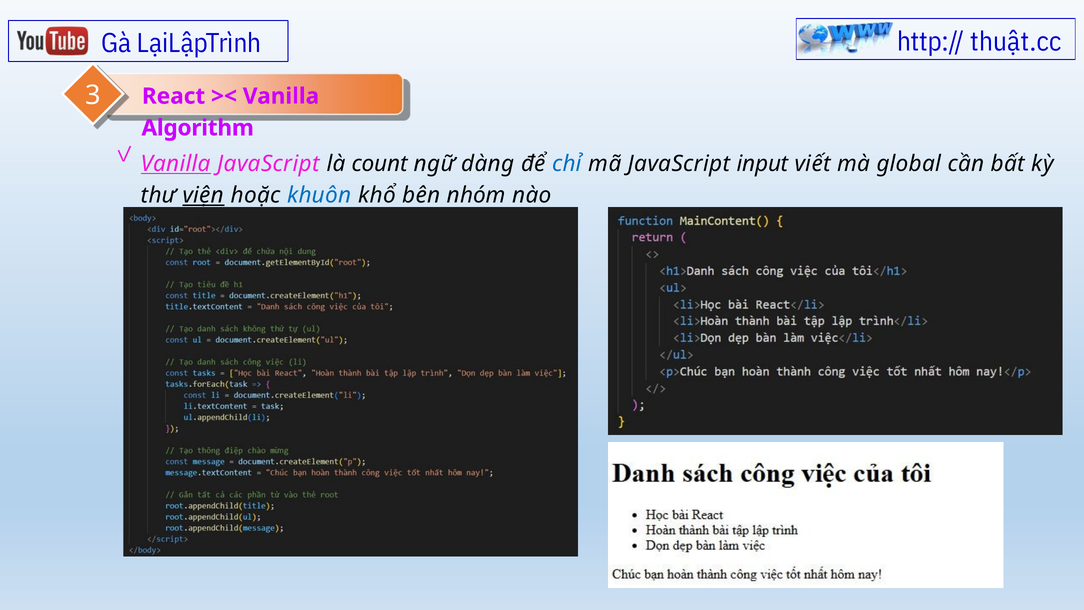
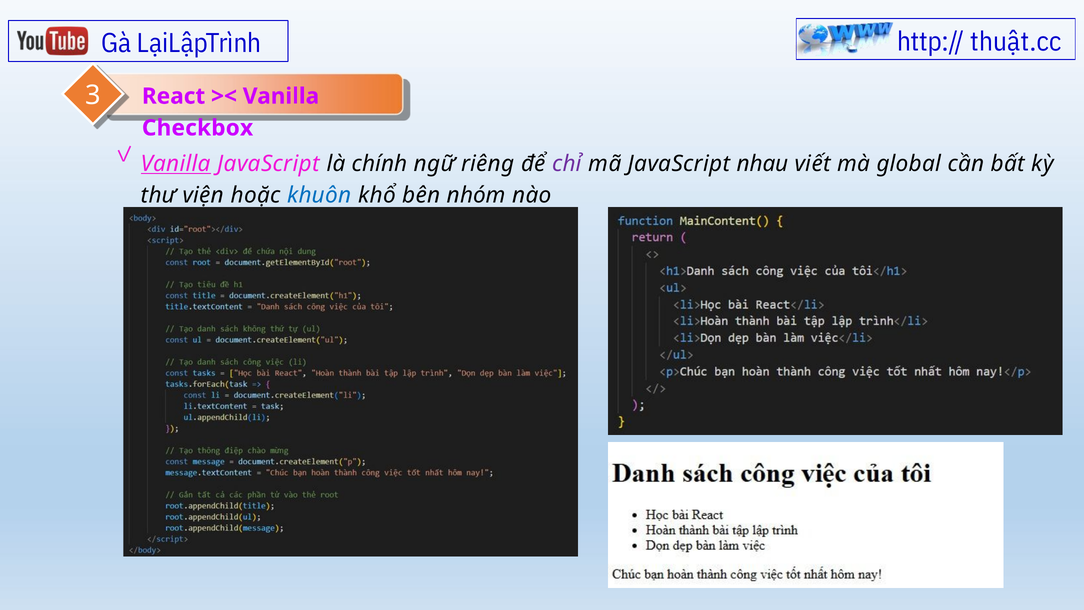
Algorithm: Algorithm -> Checkbox (197, 128)
count: count -> chính (380, 164)
dàng: dàng -> riêng (488, 164)
chỉ colour: blue -> purple (567, 164)
input: input -> nhau (763, 164)
viện underline: present -> none (203, 195)
